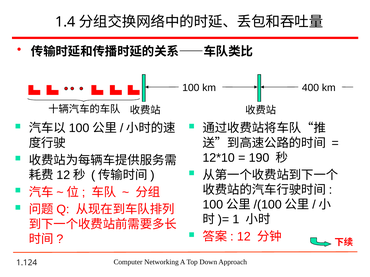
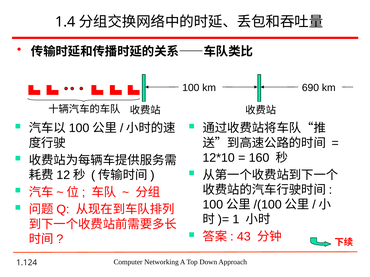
400: 400 -> 690 (310, 88)
190: 190 -> 160 (259, 158)
12: 12 -> 43 (244, 237)
